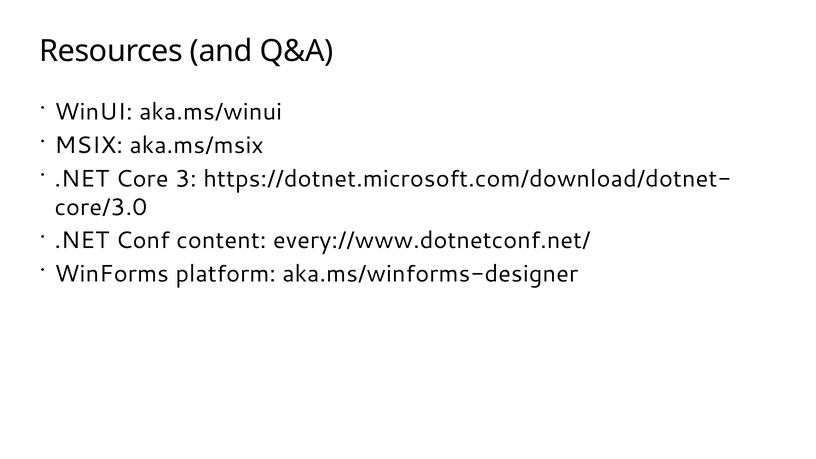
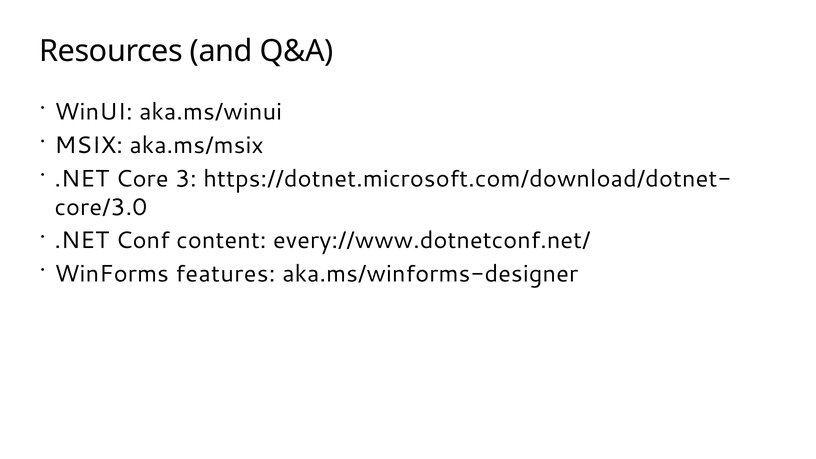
platform: platform -> features (226, 274)
